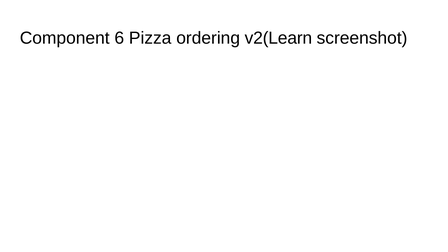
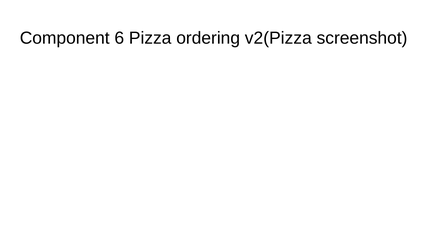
v2(Learn: v2(Learn -> v2(Pizza (278, 38)
